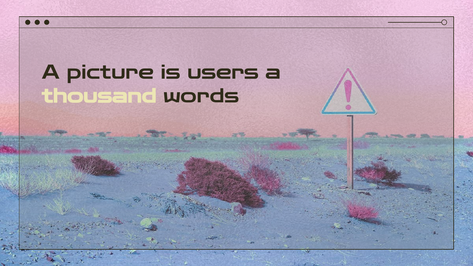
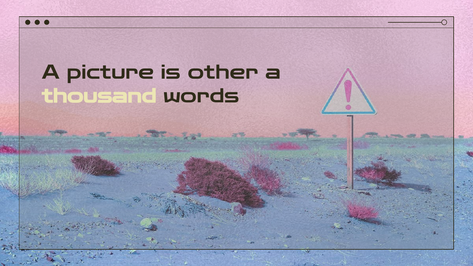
users: users -> other (223, 72)
